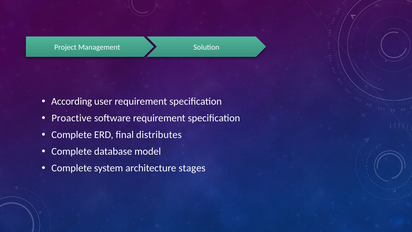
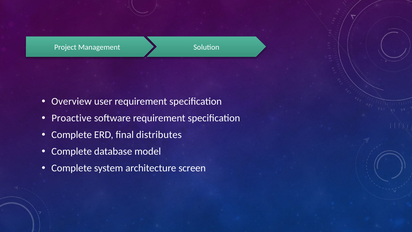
According: According -> Overview (72, 101)
stages: stages -> screen (192, 168)
